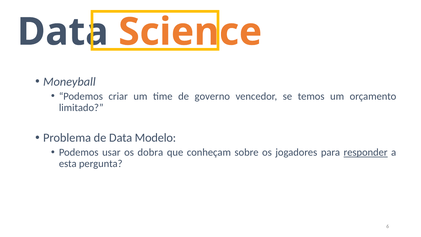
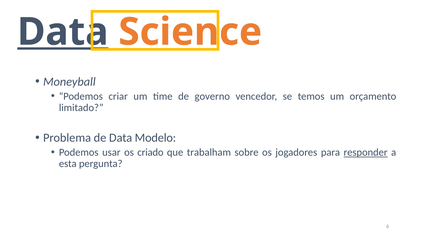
Data underline: none -> present (63, 32)
dobra: dobra -> criado (150, 152)
conheçam: conheçam -> trabalham (209, 152)
